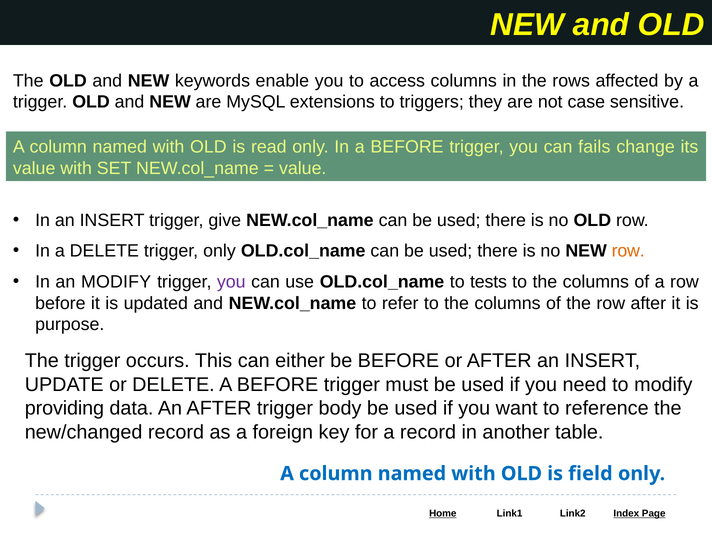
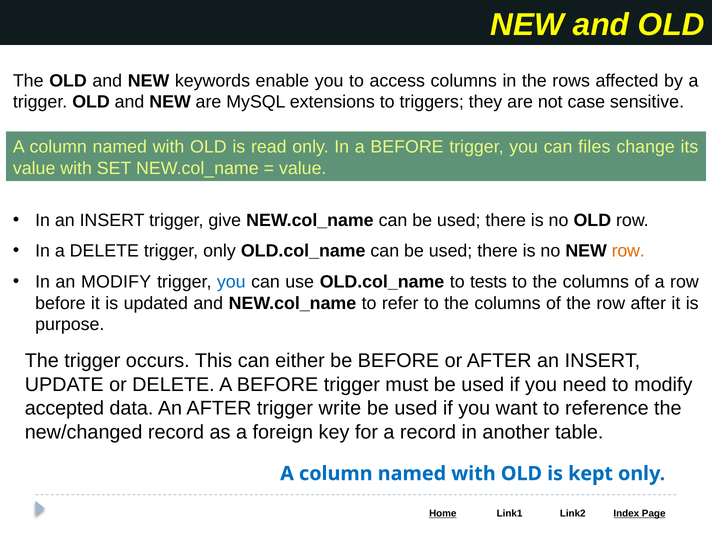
fails: fails -> files (594, 147)
you colour: purple -> blue (231, 282)
providing: providing -> accepted (64, 408)
body: body -> write (340, 408)
field: field -> kept (591, 474)
